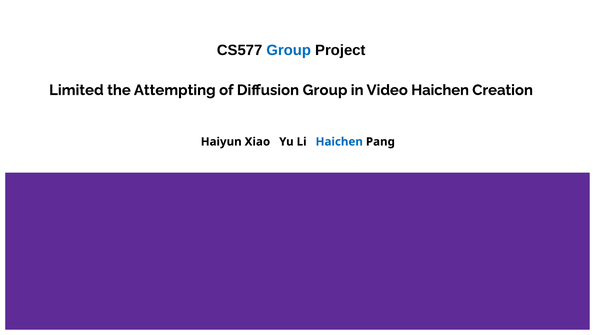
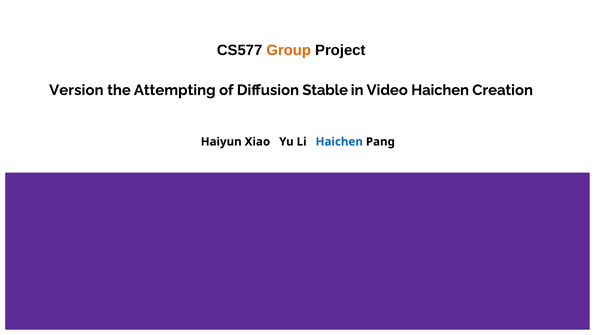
Group colour: blue -> orange (289, 50)
Limited: Limited -> Version (76, 90)
Diffusion Group: Group -> Stable (325, 90)
